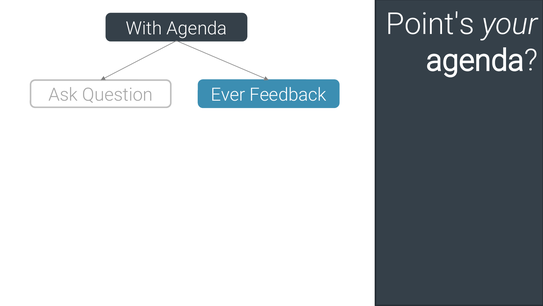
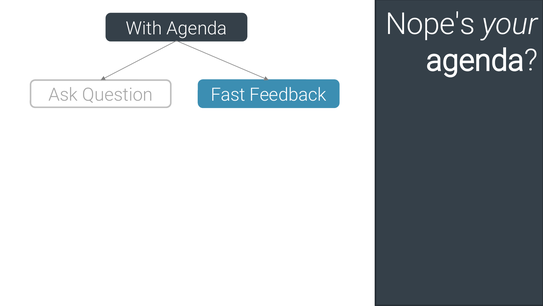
Point's: Point's -> Nope's (430, 24)
Ever: Ever -> Fast (228, 95)
